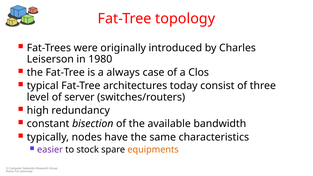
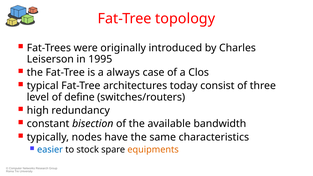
1980: 1980 -> 1995 (100, 59)
server: server -> define (79, 97)
easier colour: purple -> blue (50, 150)
